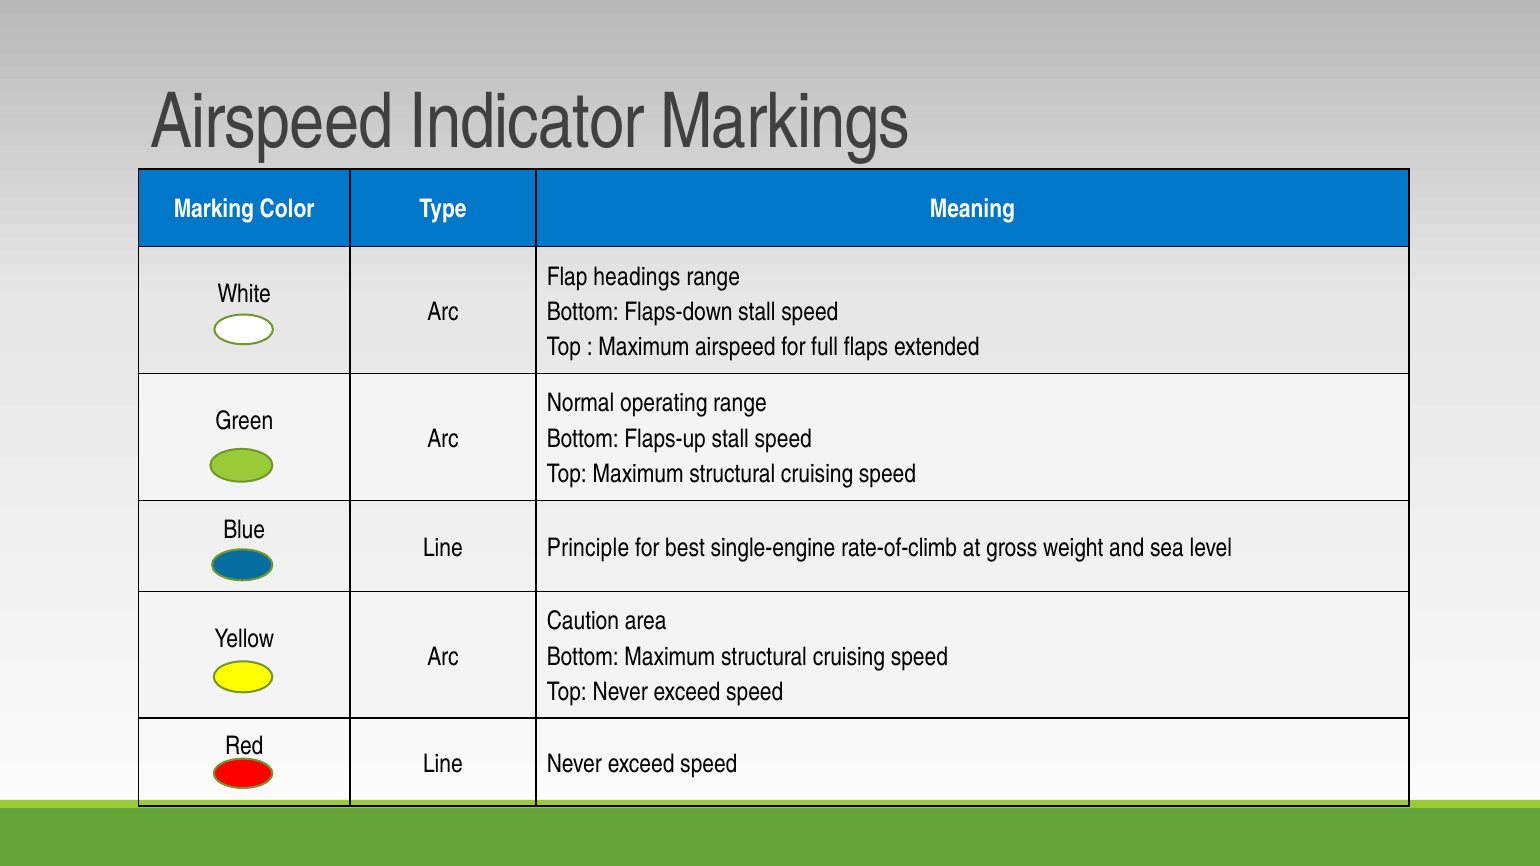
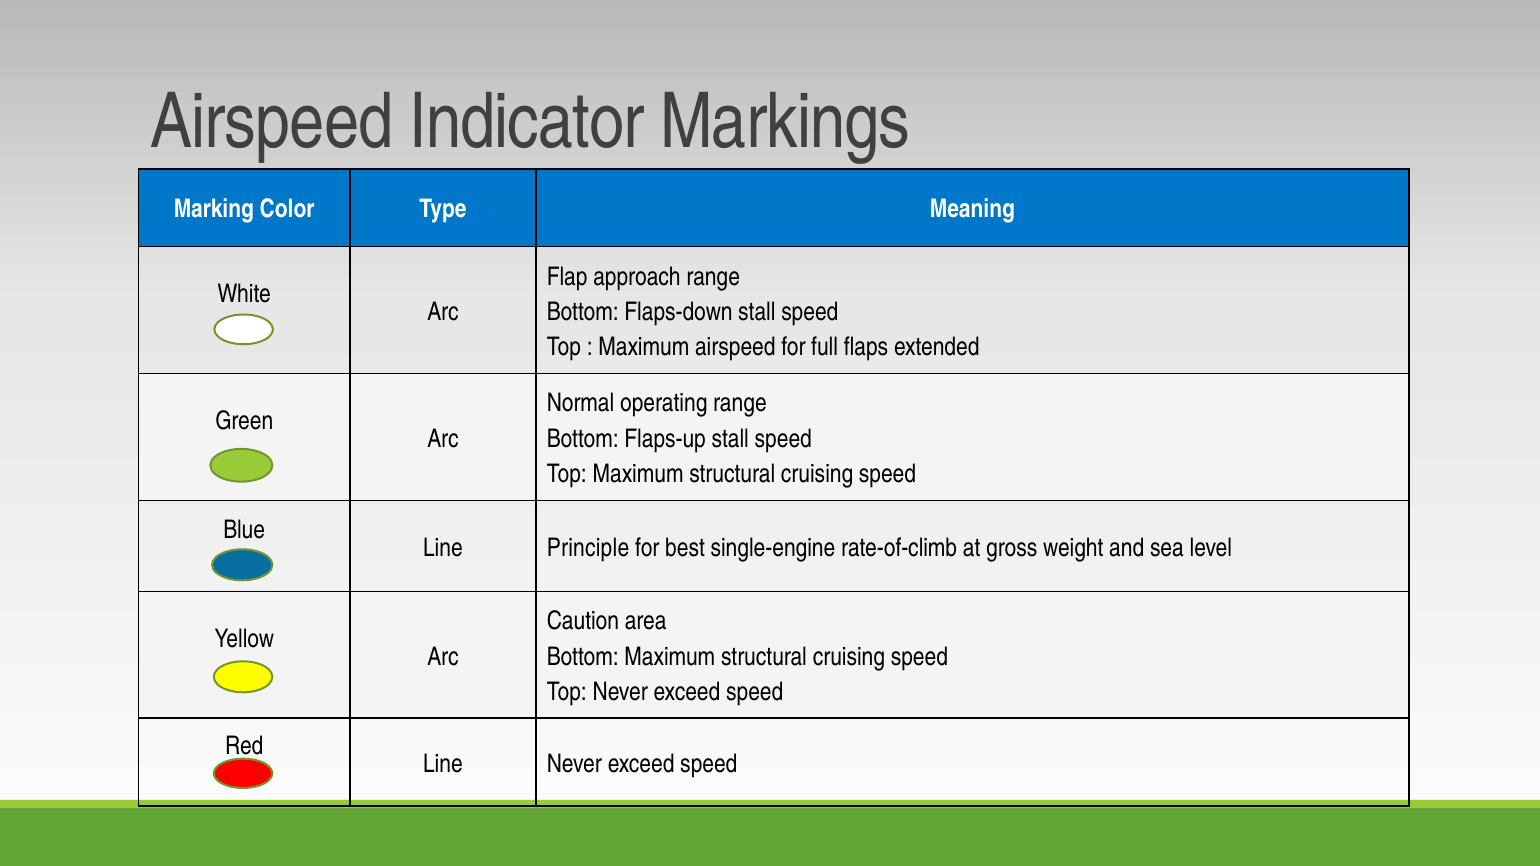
headings: headings -> approach (637, 277)
